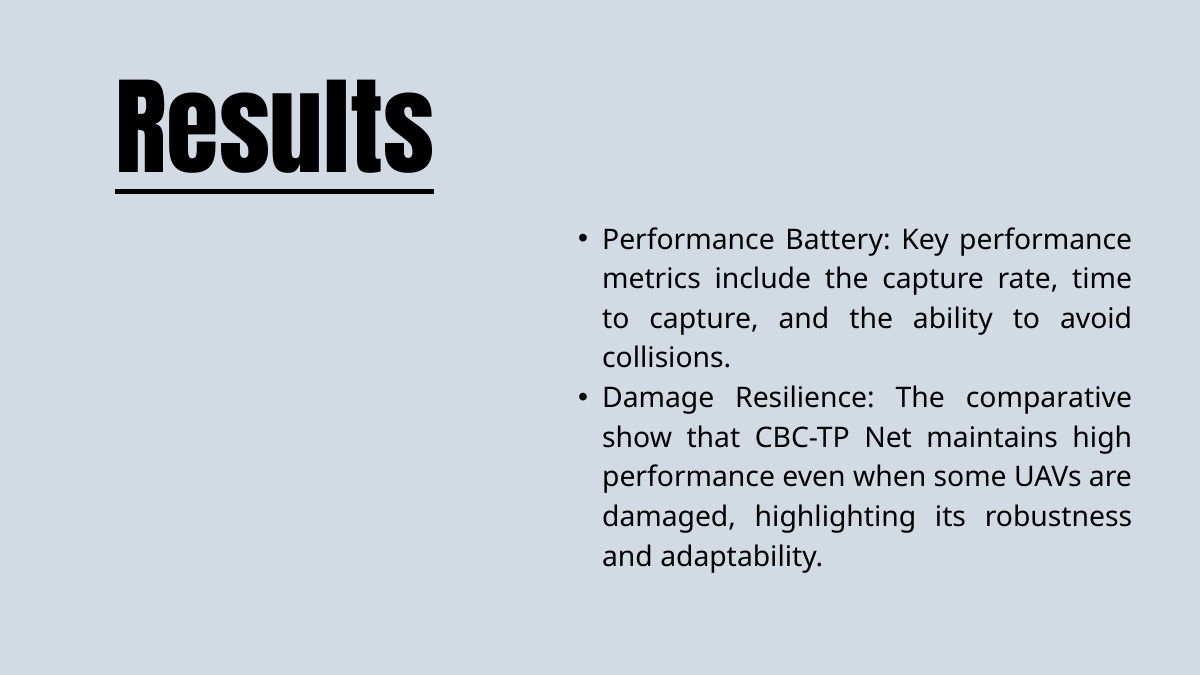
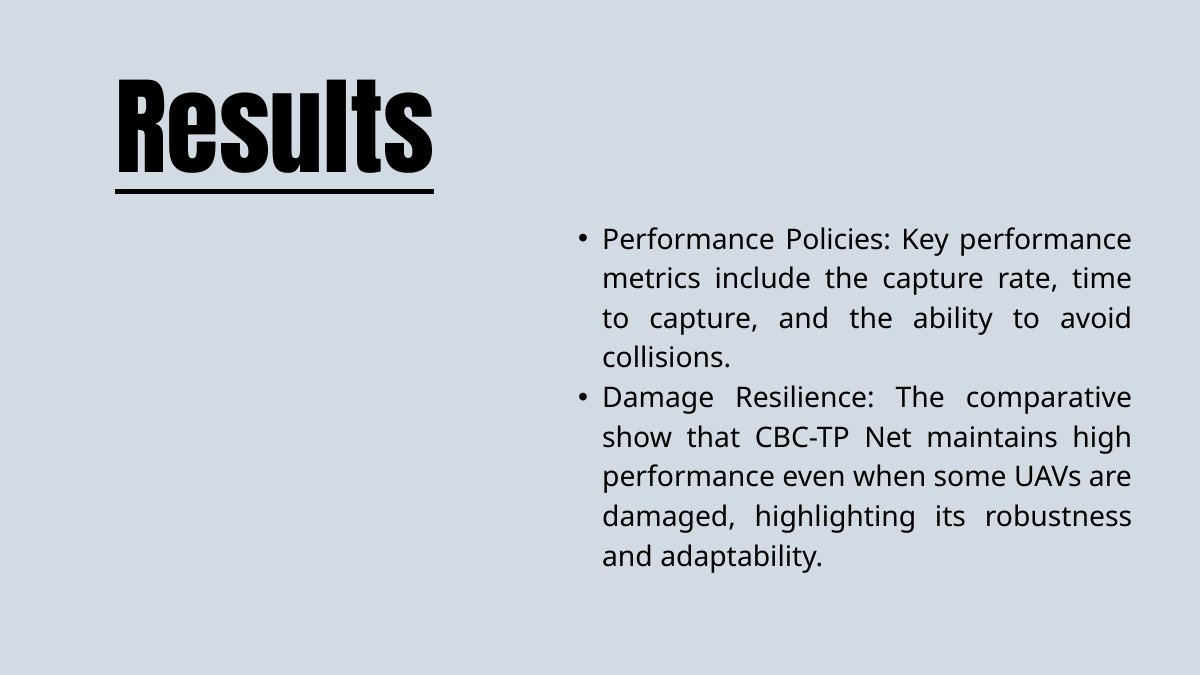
Battery: Battery -> Policies (838, 240)
